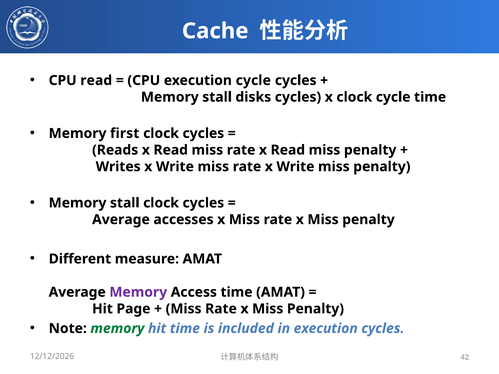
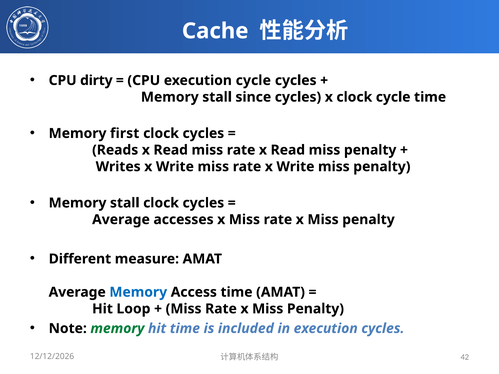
CPU read: read -> dirty (96, 80)
disks: disks -> since (253, 97)
Memory colour: purple -> blue (138, 292)
Page: Page -> Loop (133, 309)
